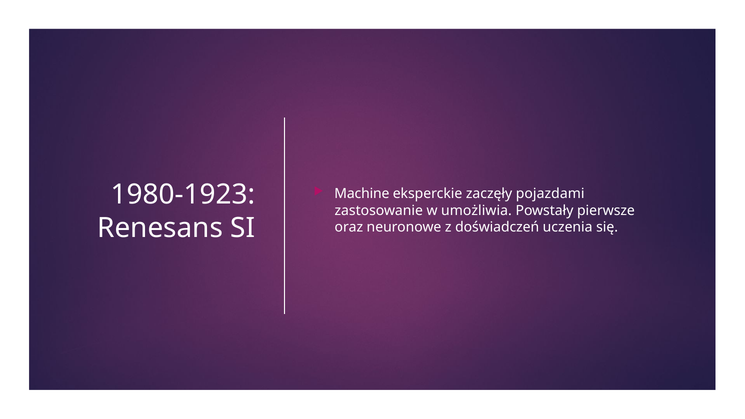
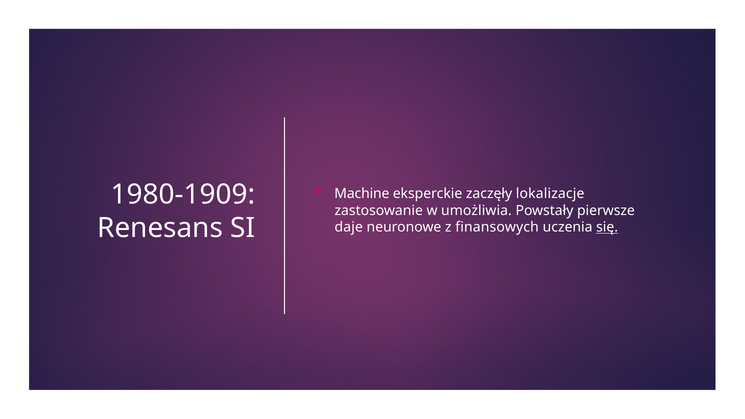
1980-1923: 1980-1923 -> 1980-1909 (183, 195)
pojazdami: pojazdami -> lokalizacje (550, 194)
oraz: oraz -> daje (349, 227)
doświadczeń: doświadczeń -> finansowych (497, 227)
się underline: none -> present (607, 227)
